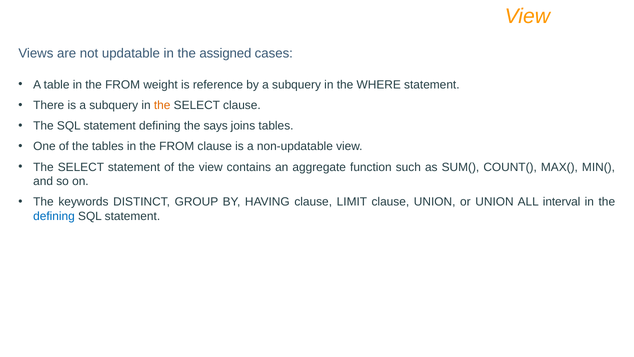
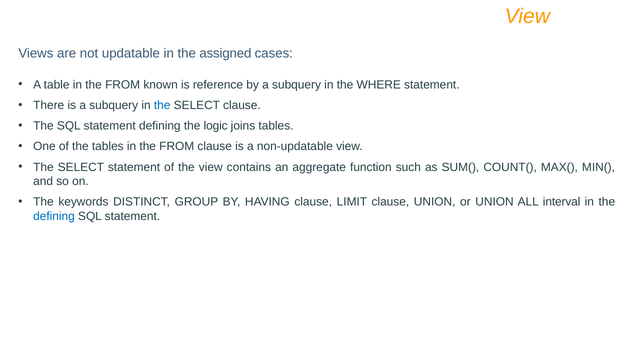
weight: weight -> known (161, 85)
the colour: orange -> blue (162, 105)
says: says -> logic (216, 126)
